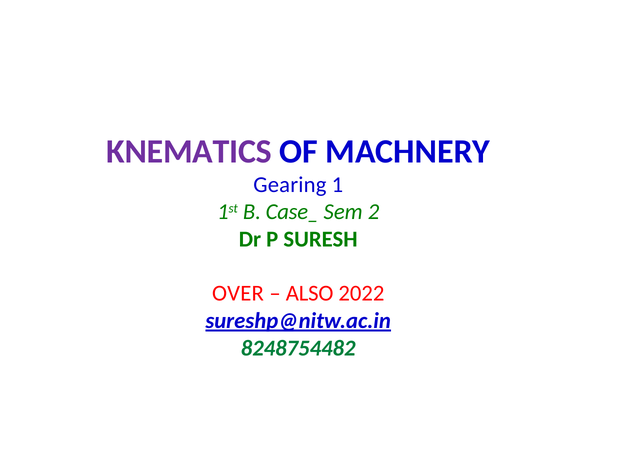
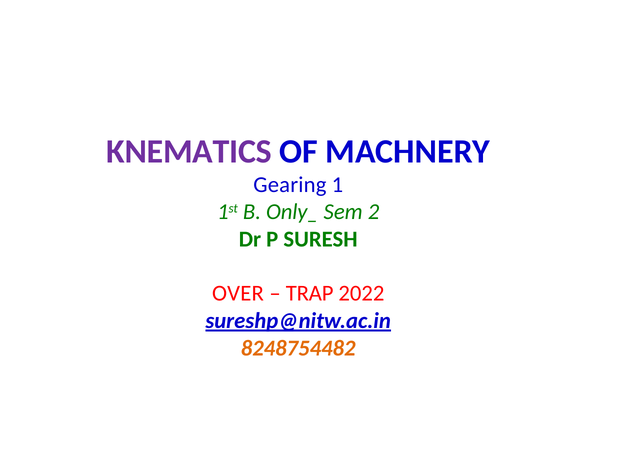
Case_: Case_ -> Only_ (292, 212)
ALSO: ALSO -> TRAP (310, 294)
8248754482 colour: green -> orange (298, 348)
